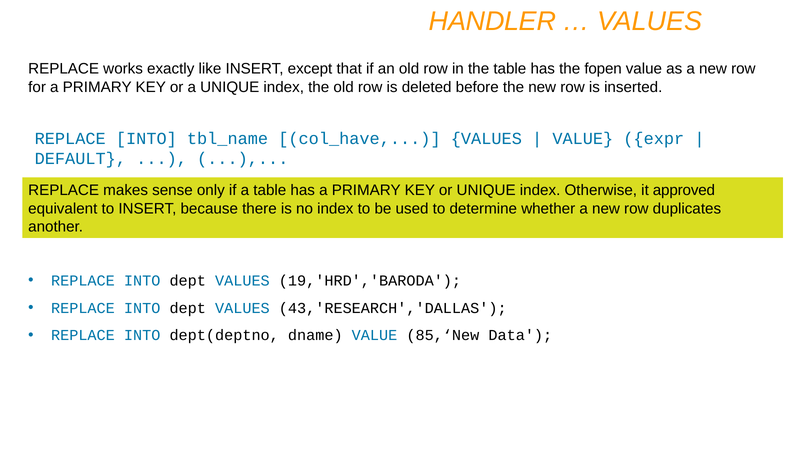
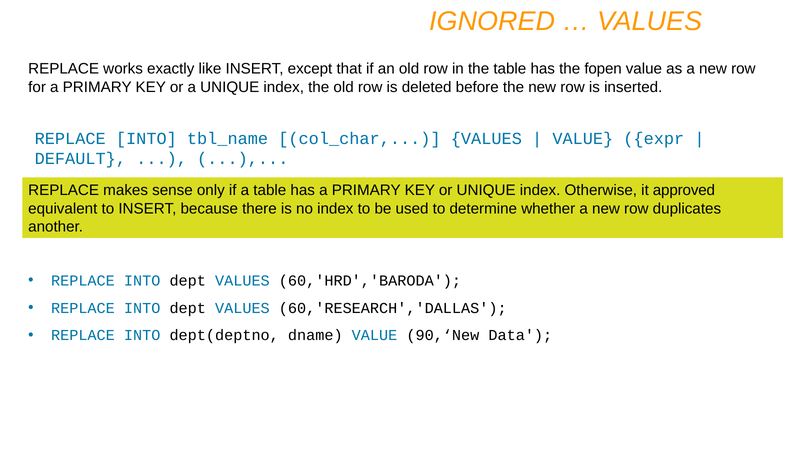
HANDLER: HANDLER -> IGNORED (492, 21)
col_have: col_have -> col_char (359, 138)
19,'HRD','BARODA: 19,'HRD','BARODA -> 60,'HRD','BARODA (370, 280)
43,'RESEARCH','DALLAS: 43,'RESEARCH','DALLAS -> 60,'RESEARCH','DALLAS (393, 308)
85,‘New: 85,‘New -> 90,‘New (443, 335)
